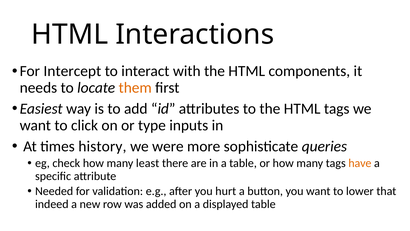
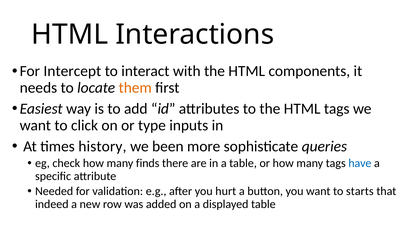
were: were -> been (168, 146)
least: least -> finds (148, 163)
have colour: orange -> blue (360, 163)
lower: lower -> starts (360, 191)
